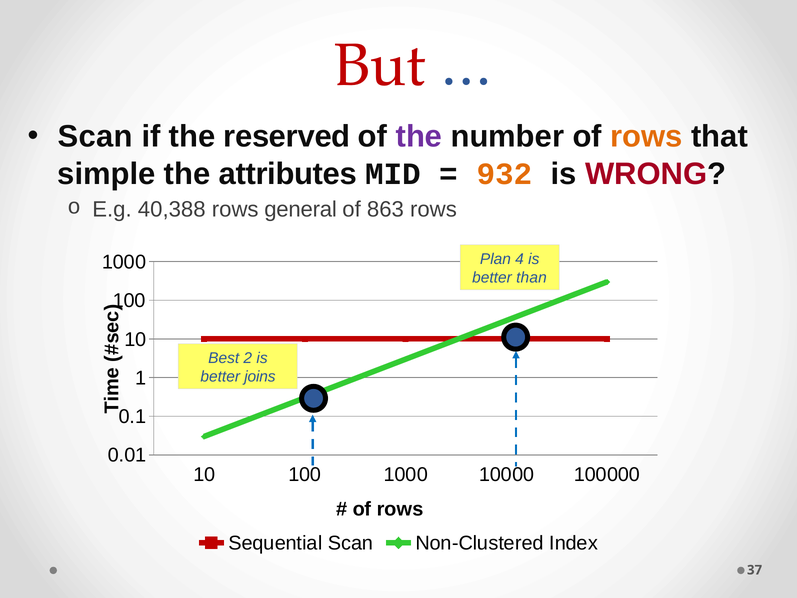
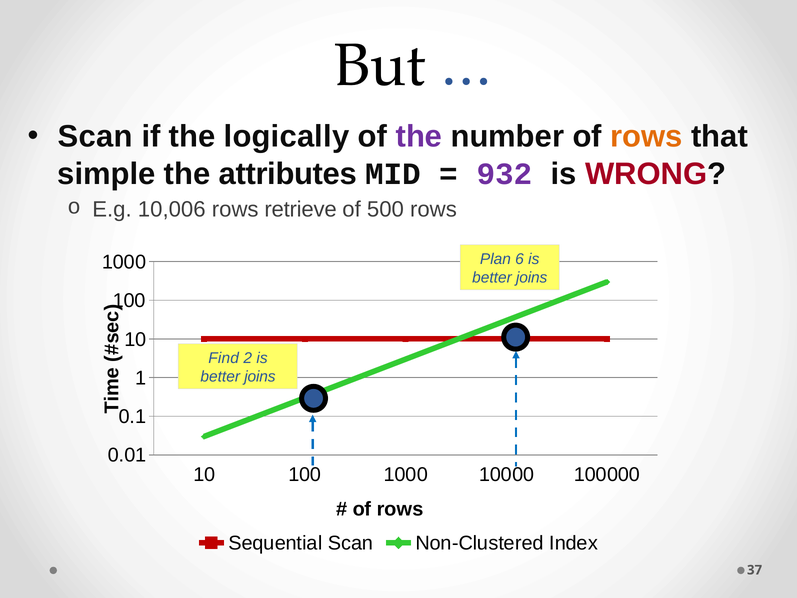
But colour: red -> black (380, 65)
reserved: reserved -> logically (287, 137)
932 colour: orange -> purple (504, 174)
40,388: 40,388 -> 10,006 (172, 210)
general: general -> retrieve (301, 210)
863: 863 -> 500 (385, 210)
4: 4 -> 6 (520, 259)
than: than -> joins (532, 277)
Best: Best -> Find (224, 358)
